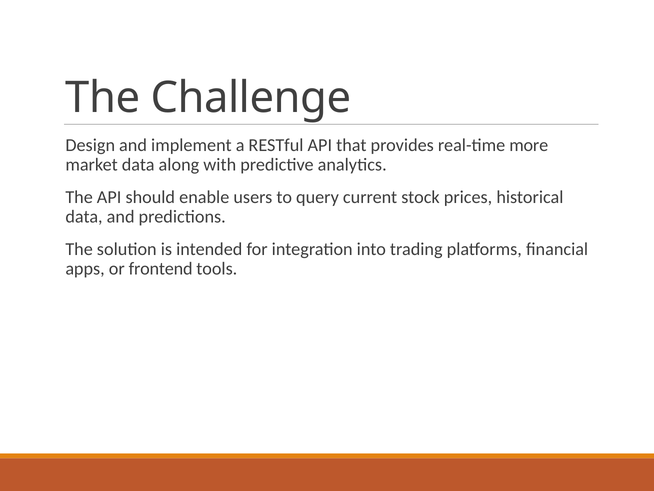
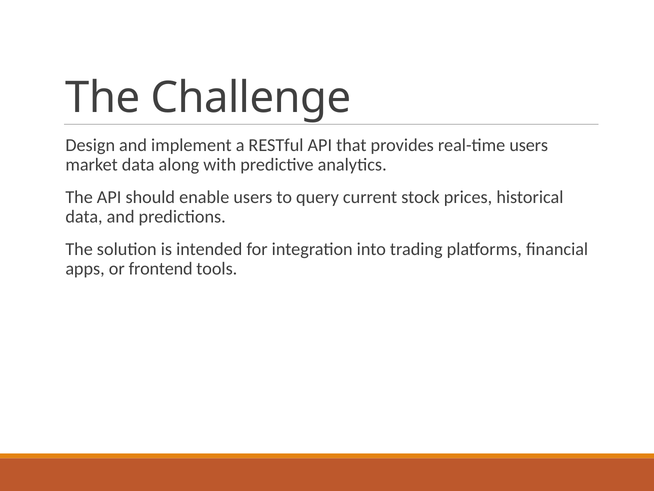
real-time more: more -> users (529, 145)
